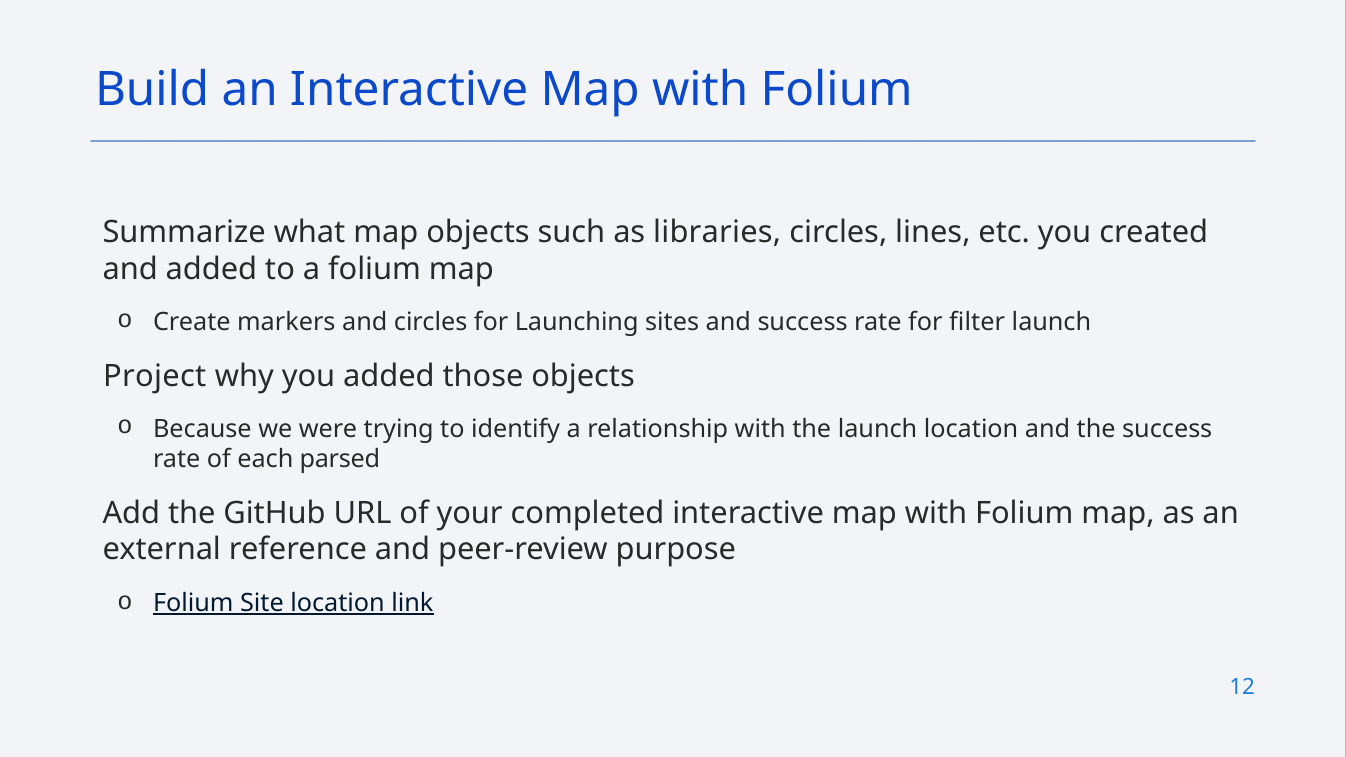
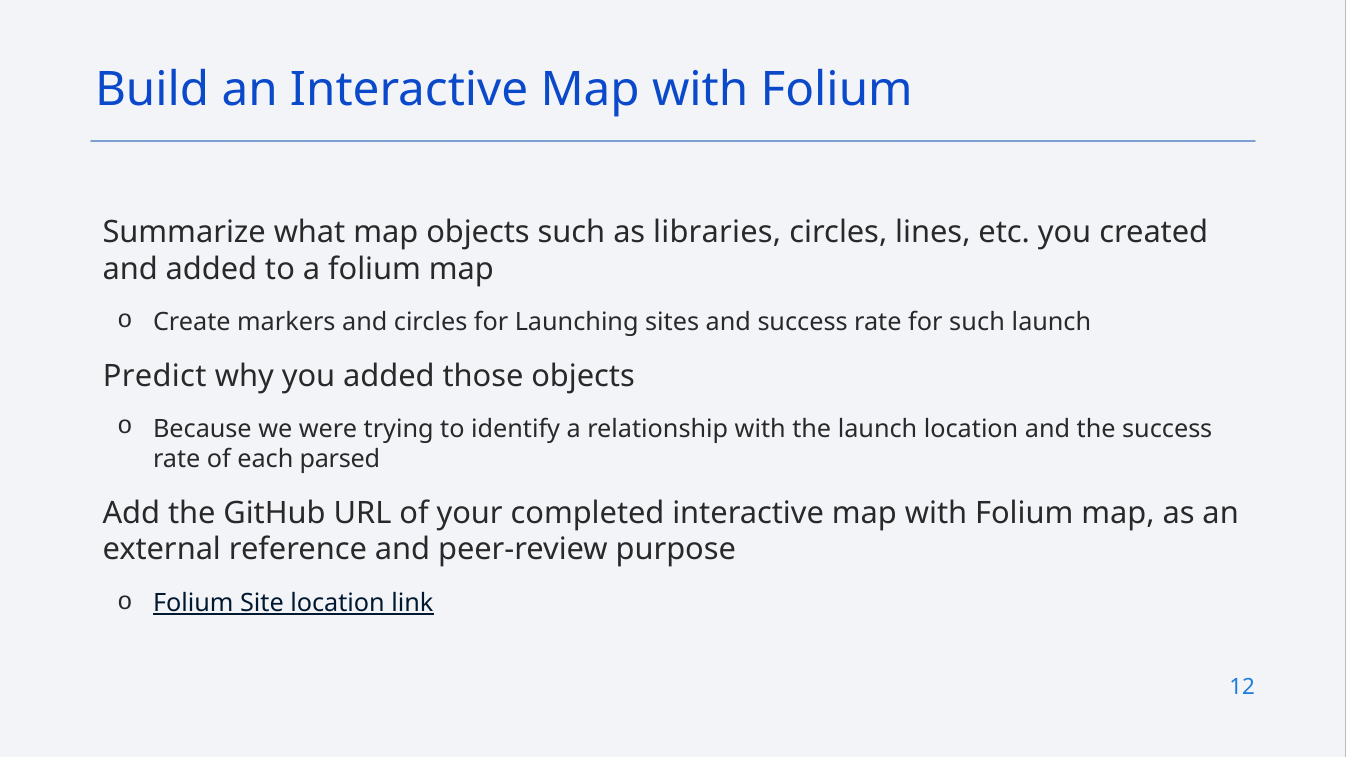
for filter: filter -> such (977, 322)
Project: Project -> Predict (155, 376)
